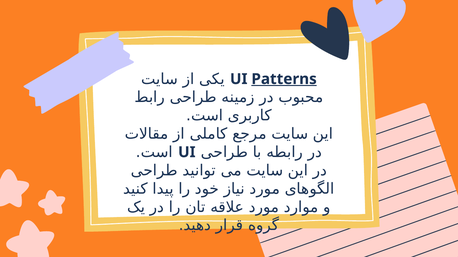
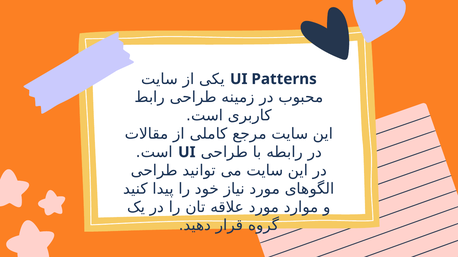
Patterns underline: present -> none (284, 79)
